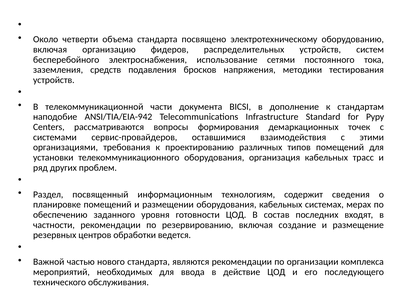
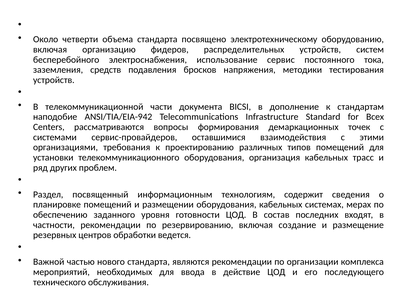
сетями: сетями -> сервис (281, 60)
Pypy: Pypy -> Всех (375, 117)
